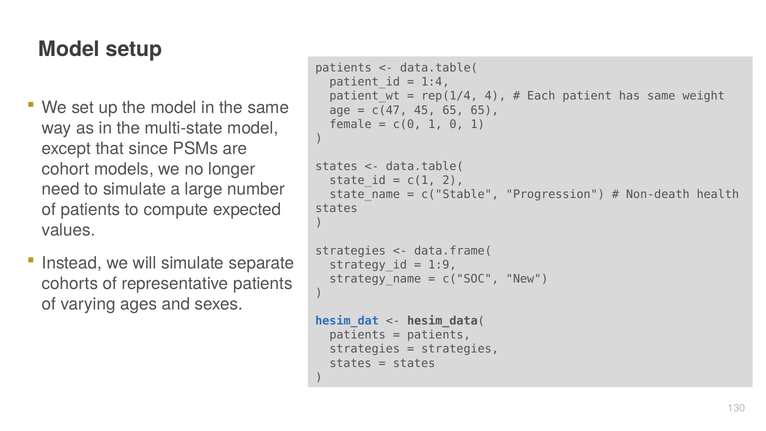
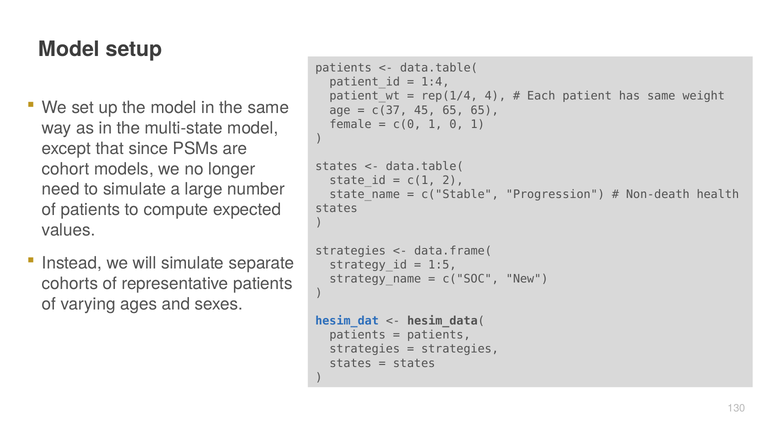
c(47: c(47 -> c(37 (389, 110)
1:9: 1:9 -> 1:5 (442, 265)
